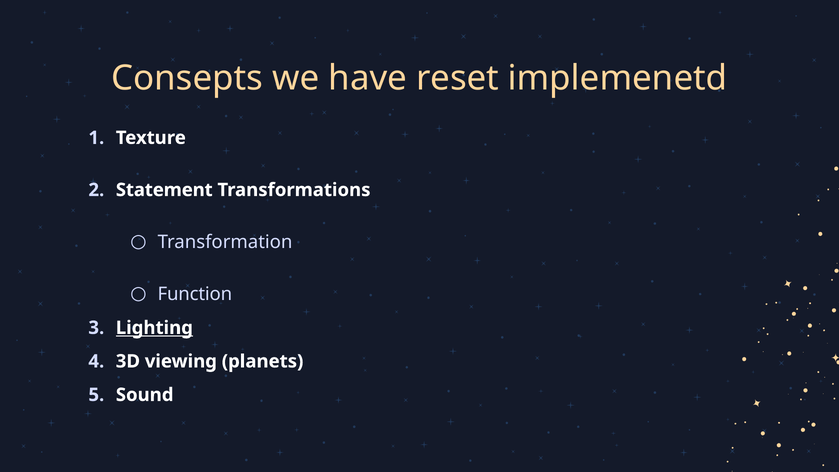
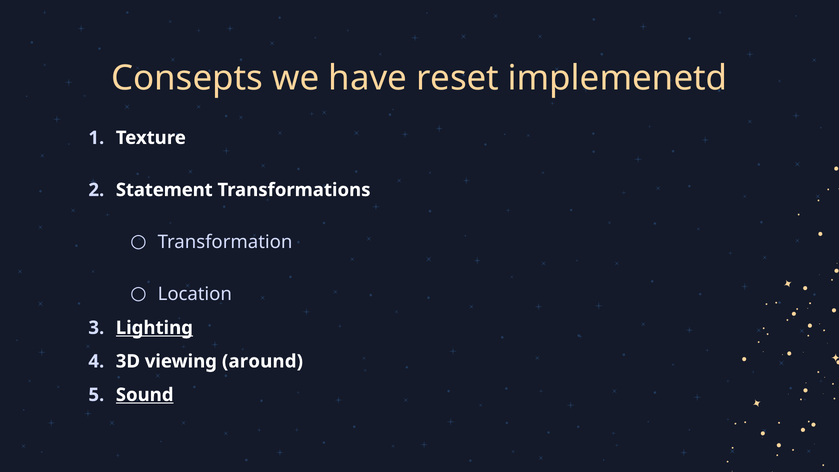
Function: Function -> Location (195, 294)
planets: planets -> around (262, 361)
Sound underline: none -> present (145, 395)
